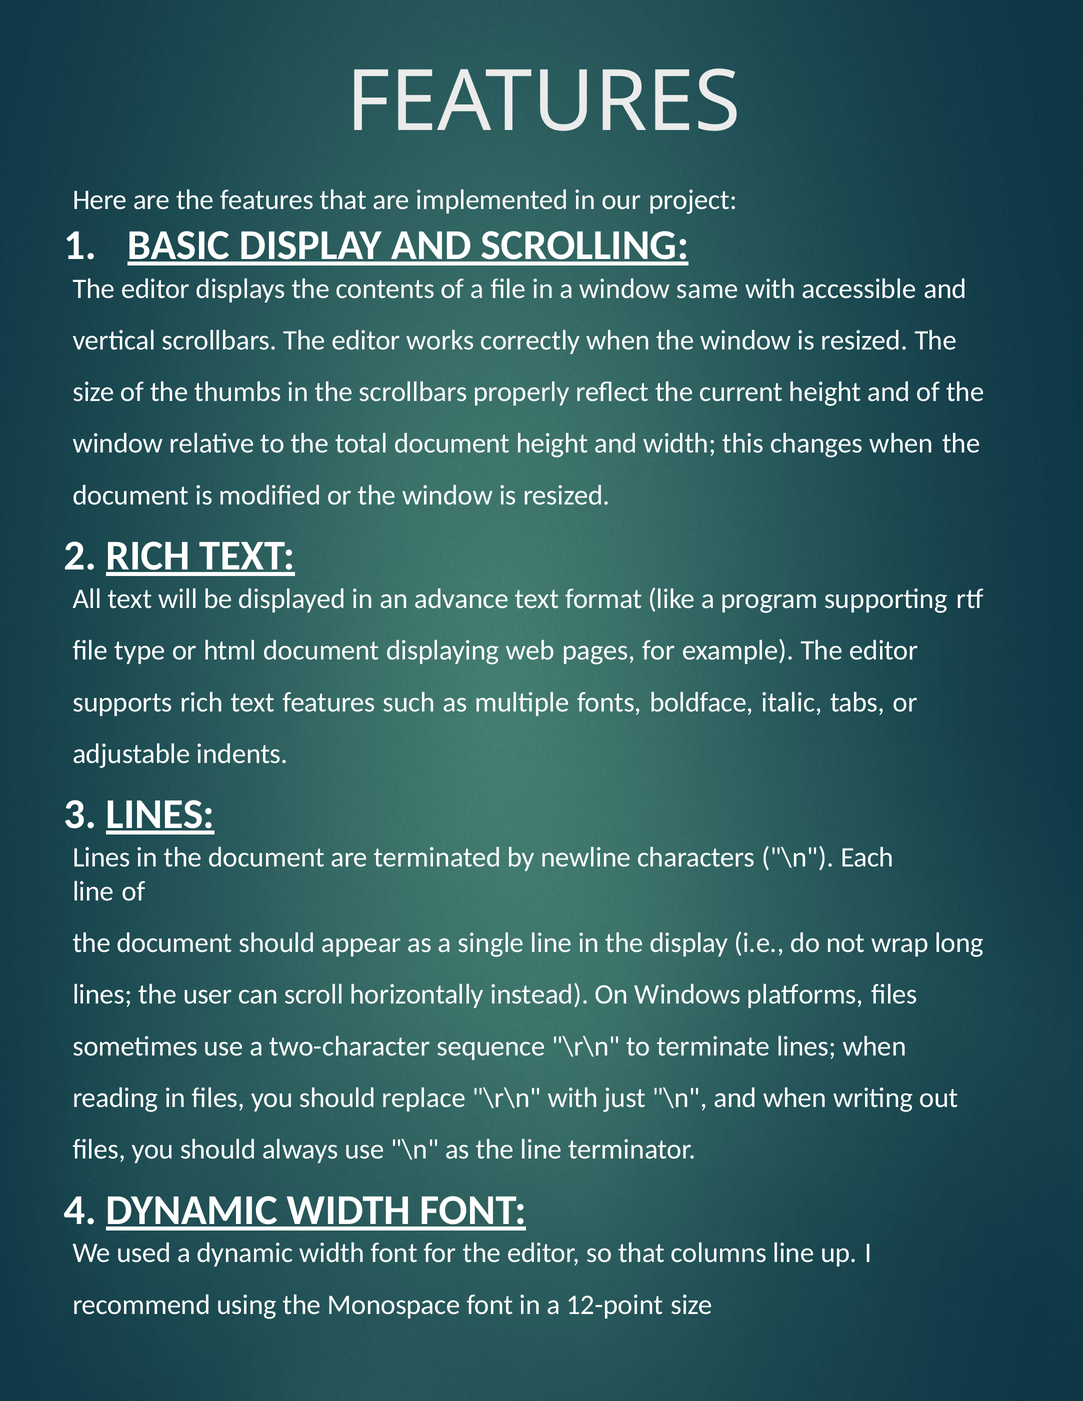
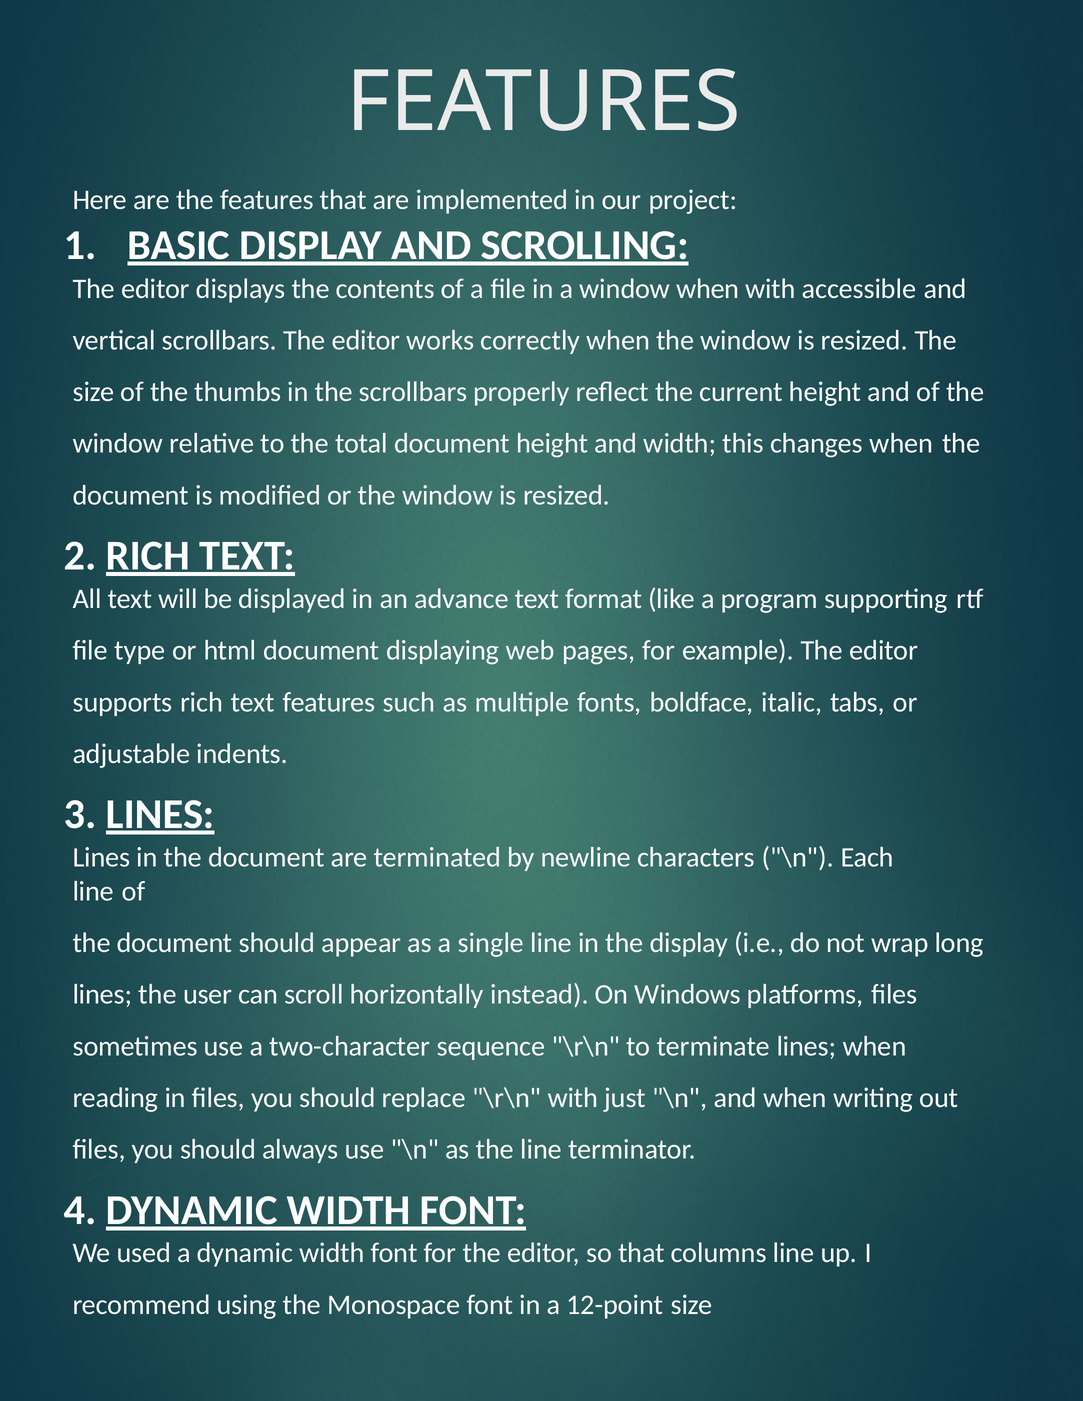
window same: same -> when (708, 289)
